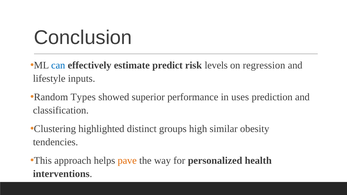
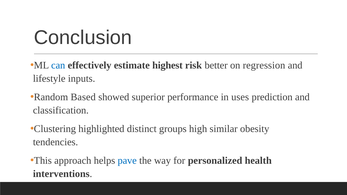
predict: predict -> highest (167, 65)
levels: levels -> better (216, 65)
Types: Types -> Based (83, 97)
pave colour: orange -> blue (127, 161)
